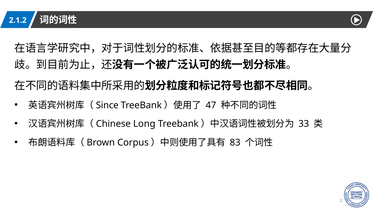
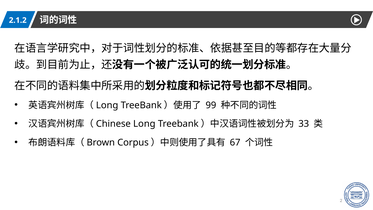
Since: Since -> Long (107, 105)
47: 47 -> 99 (211, 105)
83: 83 -> 67 (235, 142)
